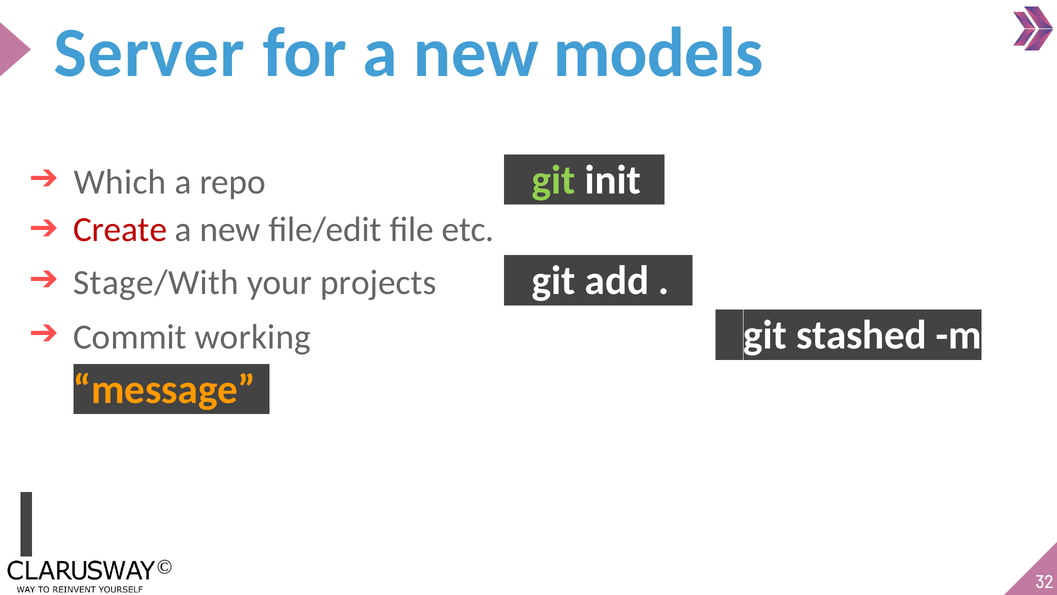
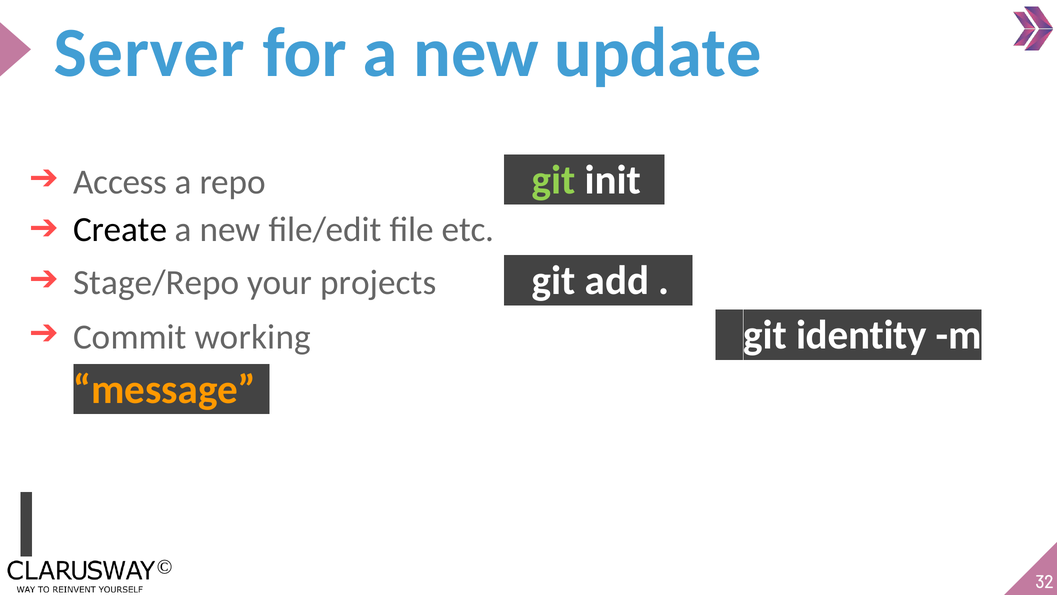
models: models -> update (658, 53)
Which: Which -> Access (120, 182)
Create colour: red -> black (120, 230)
Stage/With: Stage/With -> Stage/Repo (156, 283)
stashed: stashed -> identity (861, 335)
